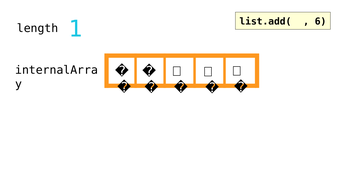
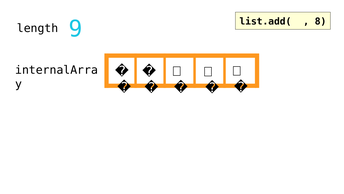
1: 1 -> 9 (75, 29)
6: 6 -> 8 (321, 21)
